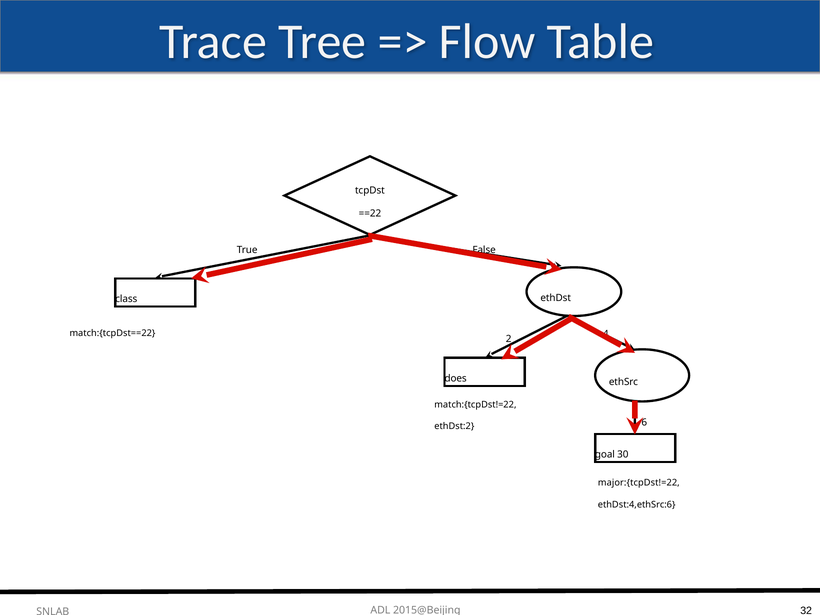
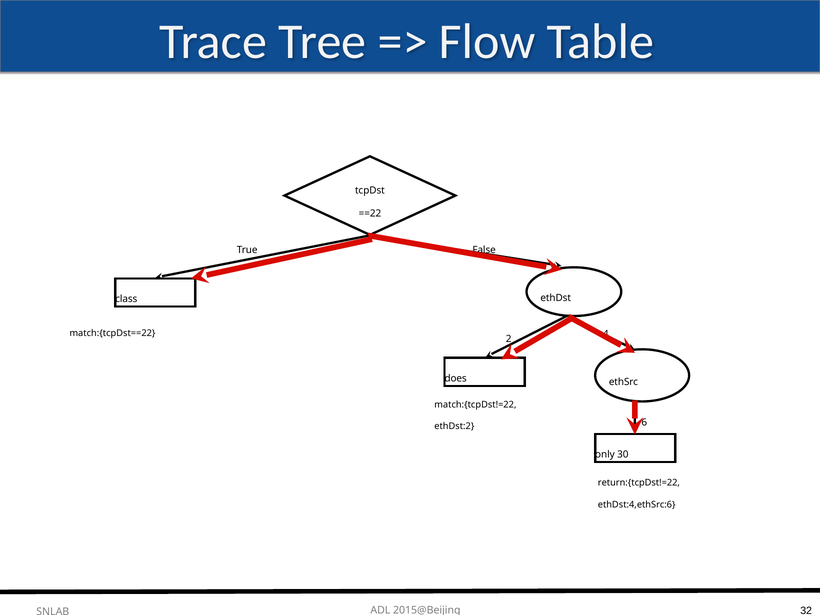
goal: goal -> only (605, 454)
major:{tcpDst!=22: major:{tcpDst!=22 -> return:{tcpDst!=22 (639, 483)
